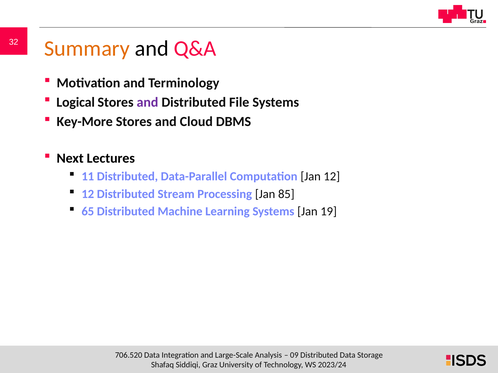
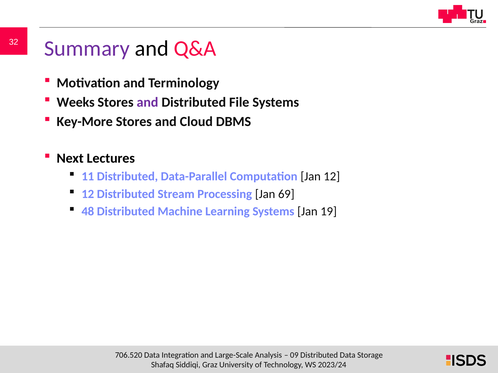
Summary colour: orange -> purple (87, 49)
Logical: Logical -> Weeks (76, 102)
85: 85 -> 69 (286, 194)
65: 65 -> 48 (88, 212)
